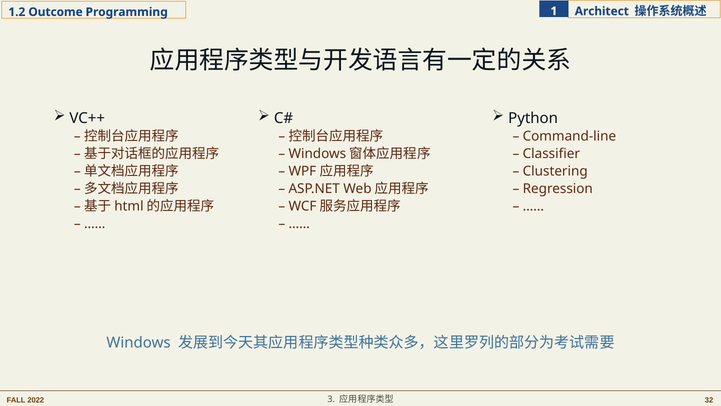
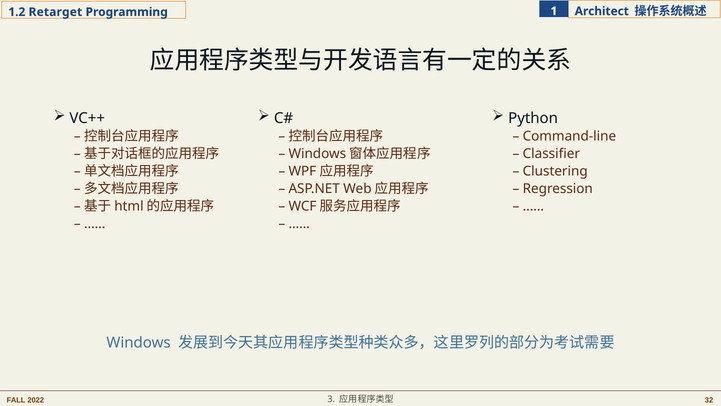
Outcome: Outcome -> Retarget (55, 12)
